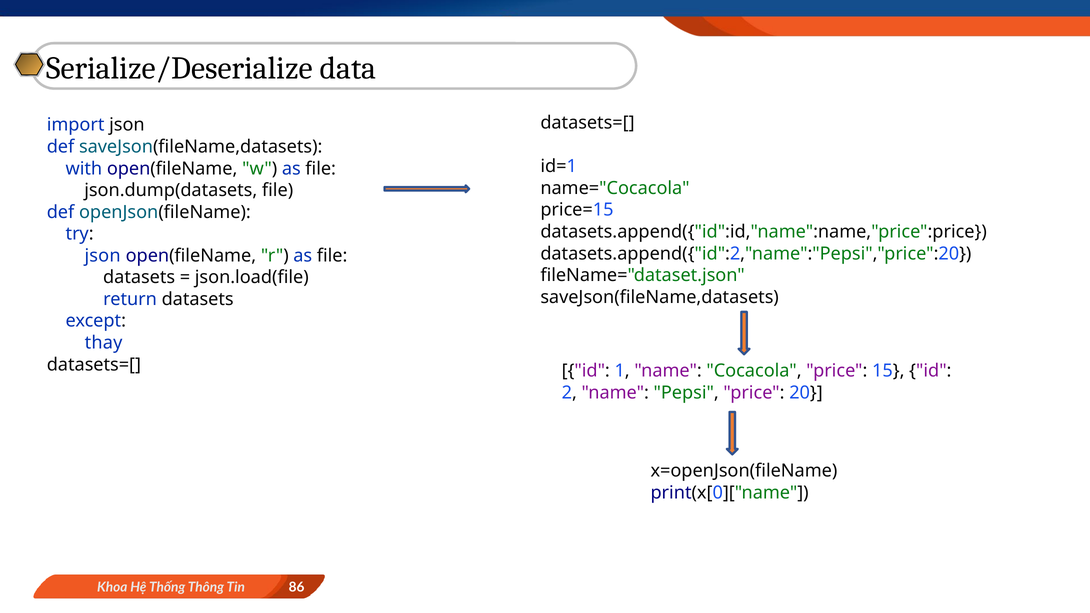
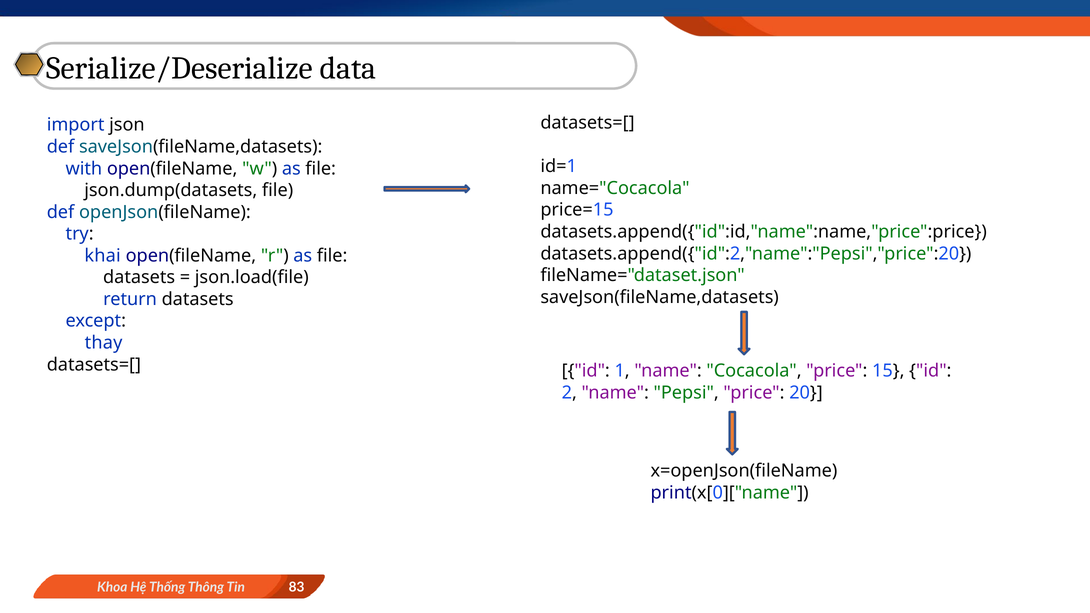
json: json -> khai (103, 256)
86: 86 -> 83 (297, 587)
